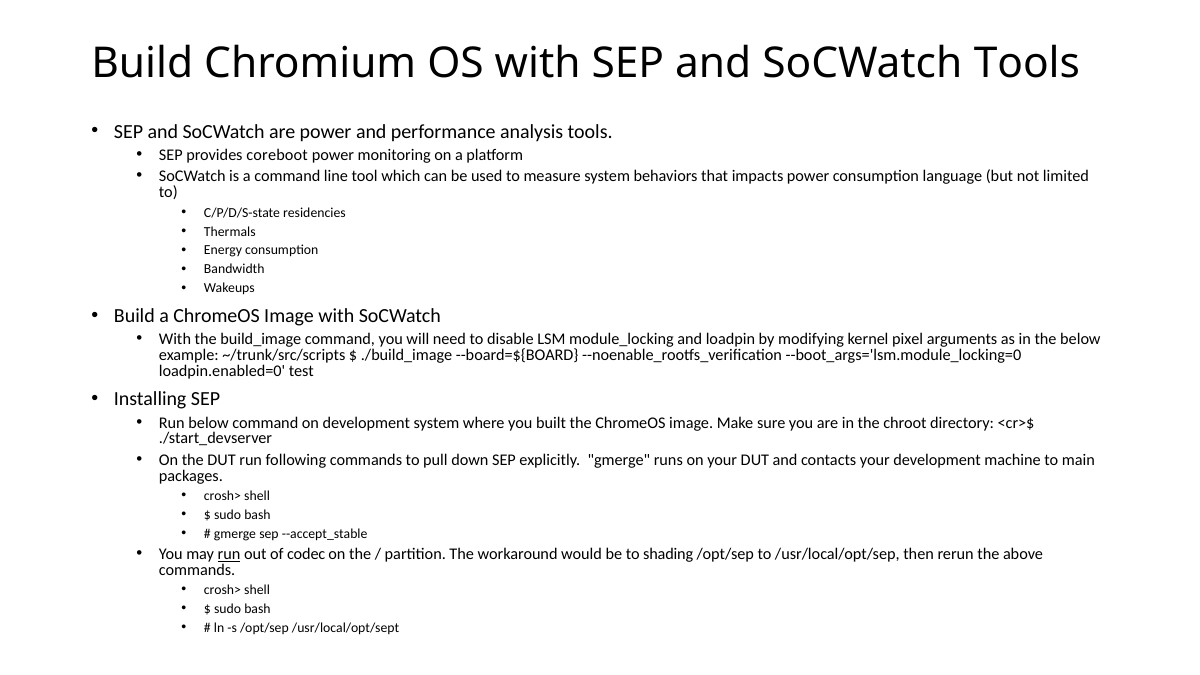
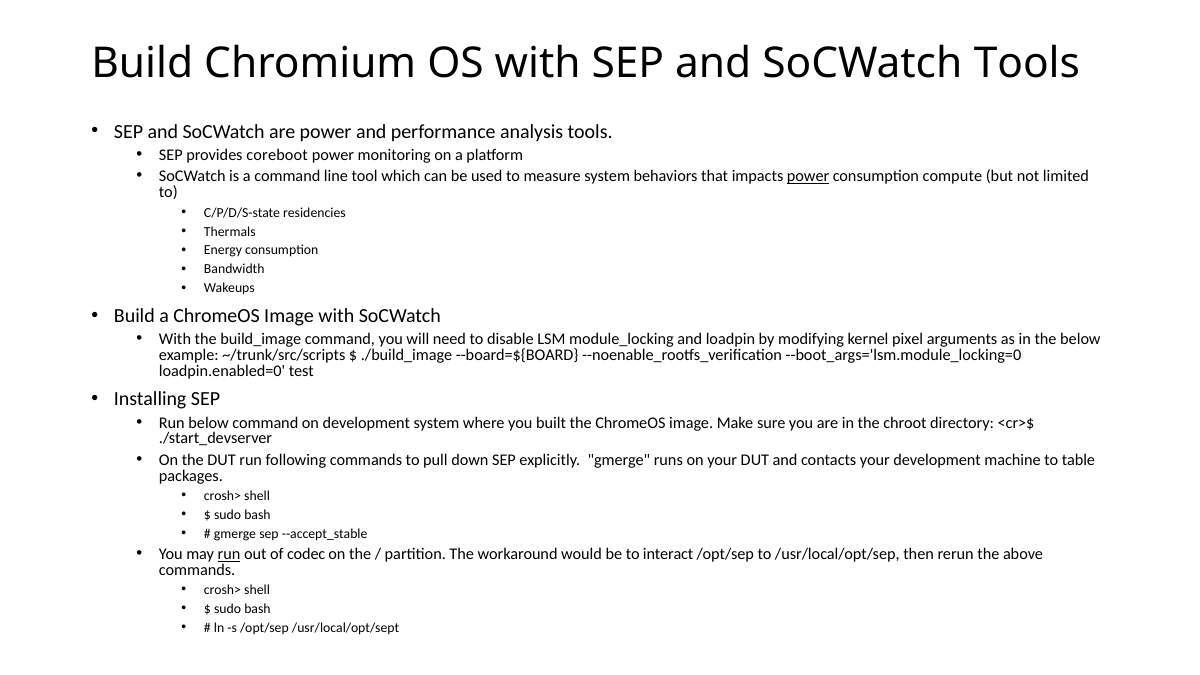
power underline: none -> present (808, 176)
language: language -> compute (952, 176)
main: main -> table (1078, 460)
shading: shading -> interact (668, 554)
